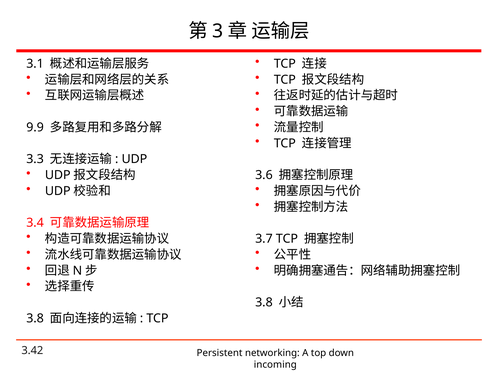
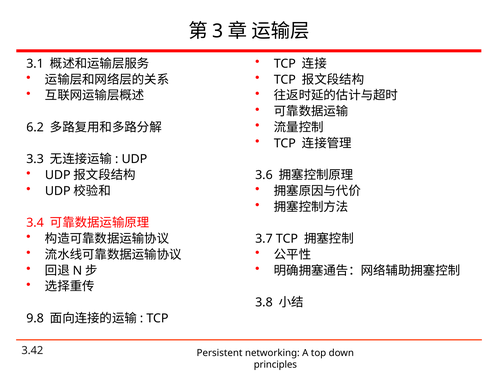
9.9: 9.9 -> 6.2 (35, 127)
3.8: 3.8 -> 9.8 (35, 318)
incoming: incoming -> principles (275, 364)
